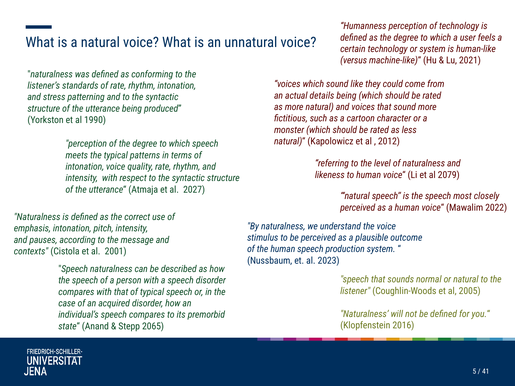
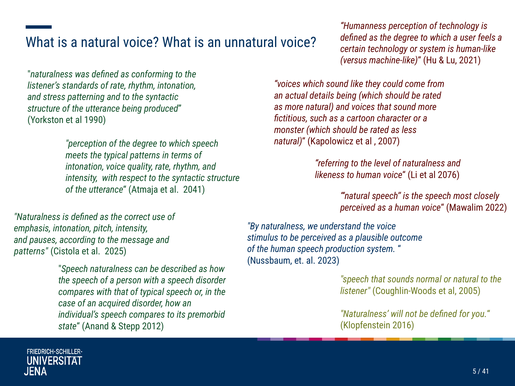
2012: 2012 -> 2007 (389, 141)
2079: 2079 -> 2076 (449, 175)
2027: 2027 -> 2041 (194, 190)
contexts: contexts -> patterns (31, 251)
2001: 2001 -> 2025 (116, 251)
2065: 2065 -> 2012 (153, 327)
